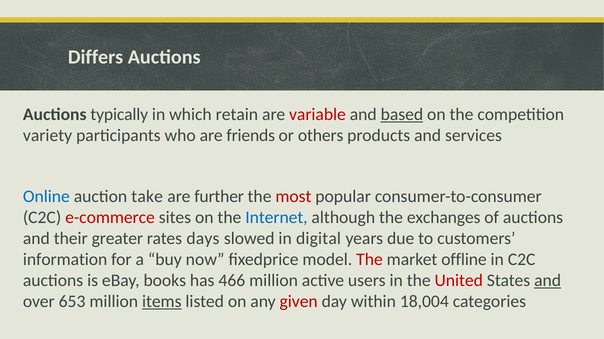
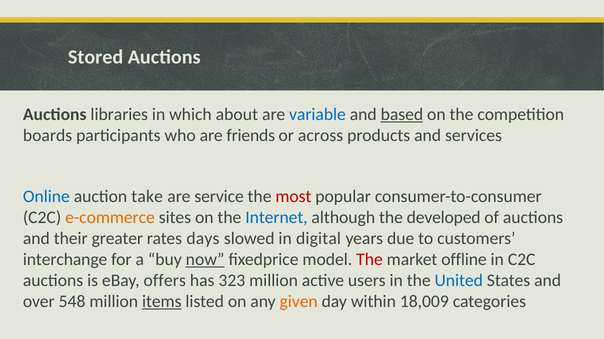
Differs: Differs -> Stored (96, 57)
typically: typically -> libraries (119, 114)
retain: retain -> about (237, 114)
variable colour: red -> blue (317, 114)
variety: variety -> boards (48, 136)
others: others -> across (321, 136)
further: further -> service (219, 197)
e-commerce colour: red -> orange (110, 218)
exchanges: exchanges -> developed (444, 218)
information: information -> interchange (65, 260)
now underline: none -> present (205, 260)
books: books -> offers (165, 281)
466: 466 -> 323 (232, 281)
United colour: red -> blue (459, 281)
and underline: present -> none (548, 281)
653: 653 -> 548 (72, 302)
given colour: red -> orange (299, 302)
18,004: 18,004 -> 18,009 (424, 302)
